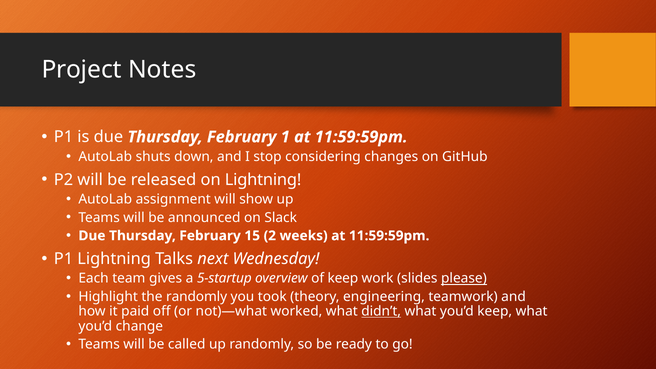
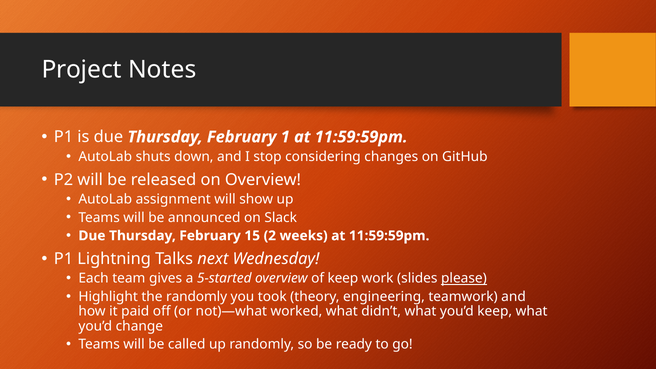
on Lightning: Lightning -> Overview (263, 180)
5-startup: 5-startup -> 5-started (224, 278)
didn’t underline: present -> none (381, 311)
